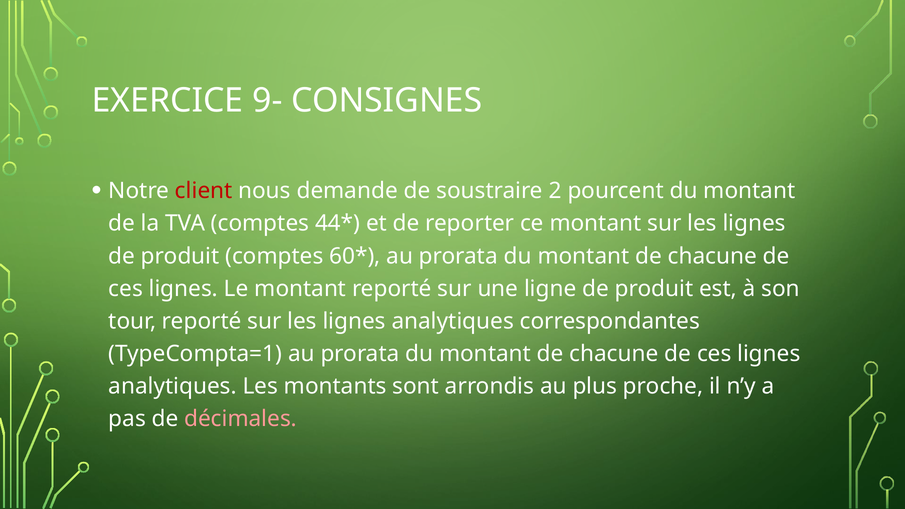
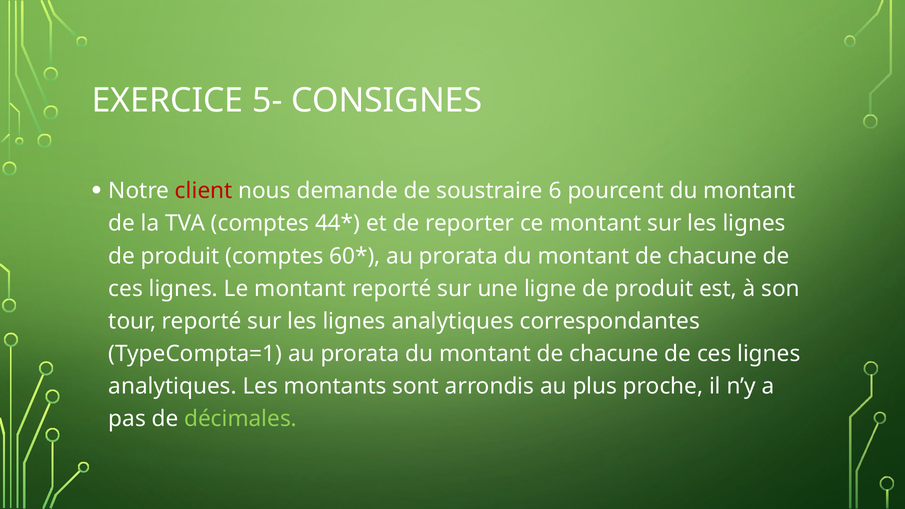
9-: 9- -> 5- (267, 101)
2: 2 -> 6 (555, 191)
décimales colour: pink -> light green (241, 419)
